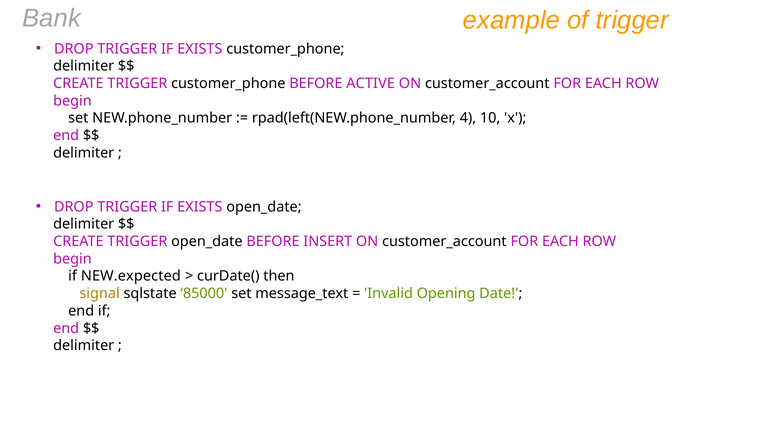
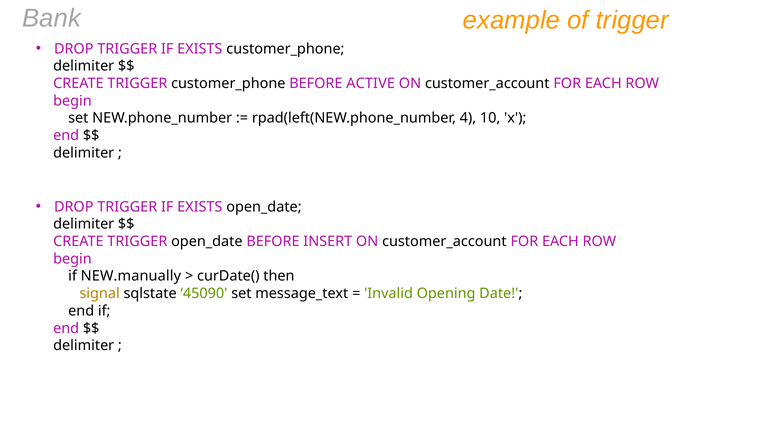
NEW.expected: NEW.expected -> NEW.manually (131, 276)
85000: 85000 -> 45090 (204, 293)
